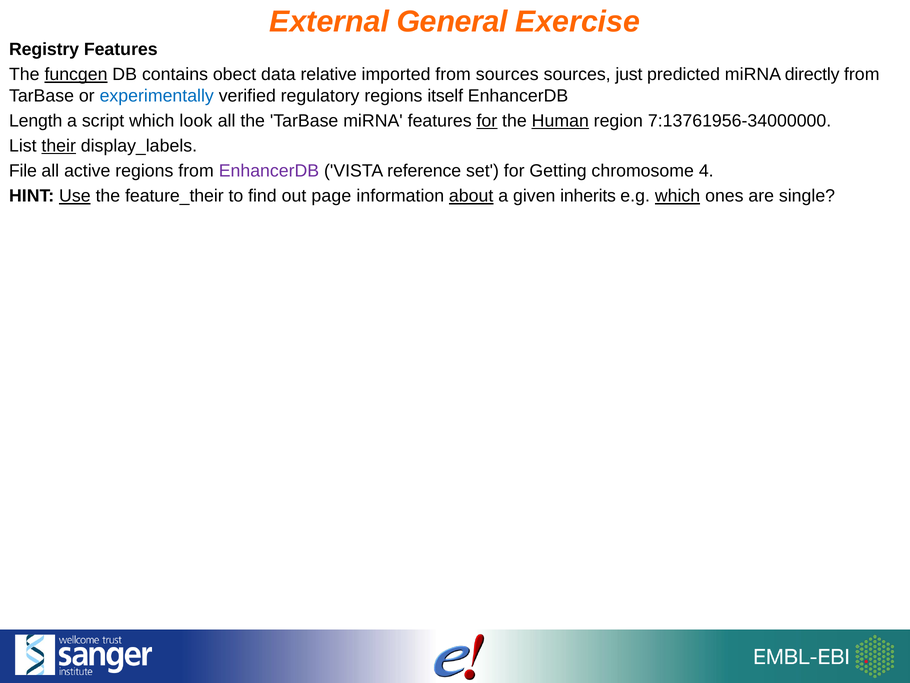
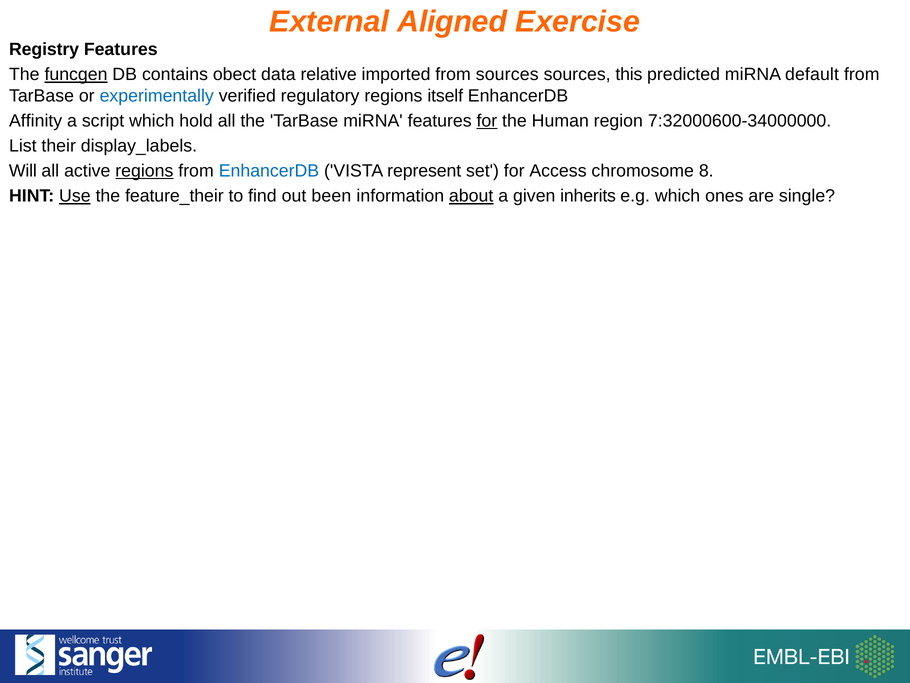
General: General -> Aligned (452, 22)
just: just -> this (629, 75)
directly: directly -> default (812, 75)
Length: Length -> Affinity (36, 121)
look: look -> hold (196, 121)
Human underline: present -> none (560, 121)
7:13761956-34000000: 7:13761956-34000000 -> 7:32000600-34000000 (740, 121)
their underline: present -> none (59, 146)
File: File -> Will (23, 171)
regions underline: none -> present (144, 171)
EnhancerDB colour: purple -> blue (269, 171)
reference: reference -> represent (424, 171)
Getting: Getting -> Access (558, 171)
4: 4 -> 8 (706, 171)
page: page -> been (331, 196)
which underline: present -> none (678, 196)
